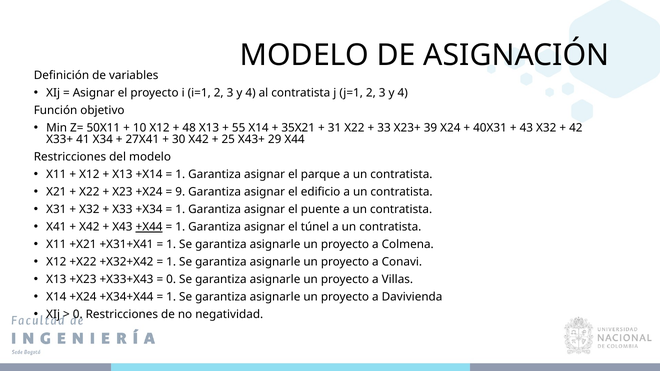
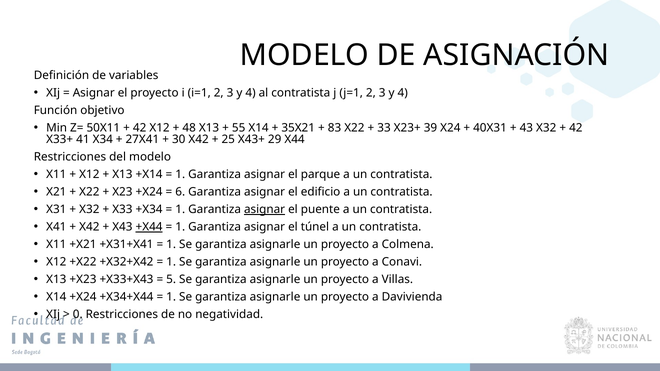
10: 10 -> 42 (140, 128)
31: 31 -> 83 (335, 128)
9: 9 -> 6 (180, 192)
asignar underline: none -> present (265, 210)
0: 0 -> 5 (171, 280)
